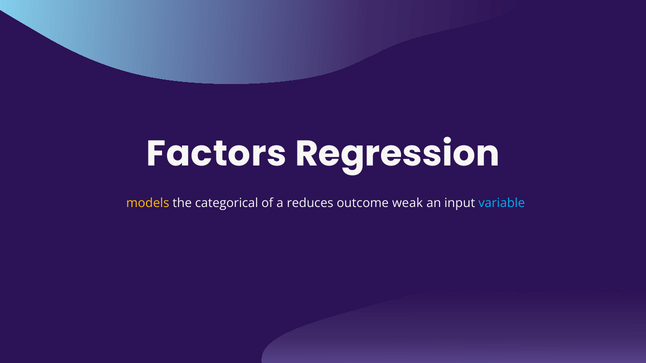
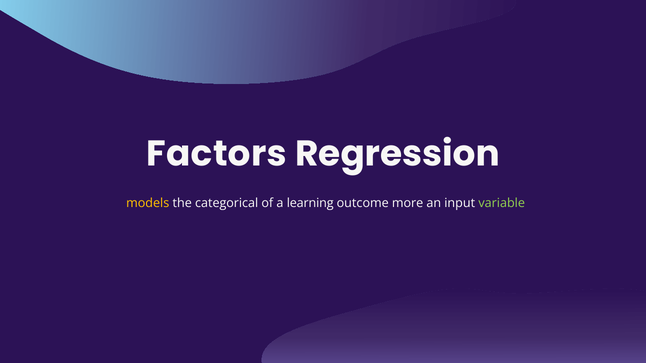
reduces: reduces -> learning (310, 203)
weak: weak -> more (408, 203)
variable colour: light blue -> light green (502, 203)
